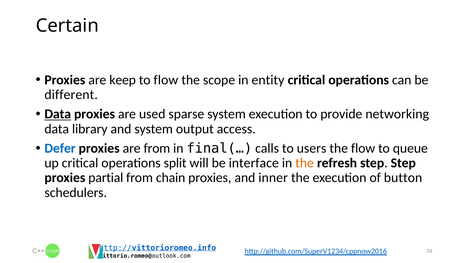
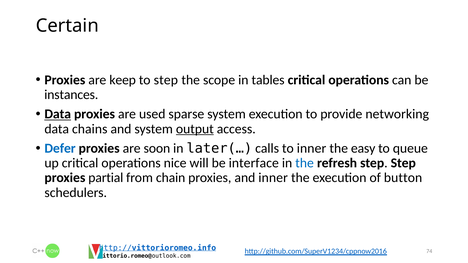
to flow: flow -> step (166, 80)
entity: entity -> tables (268, 80)
different: different -> instances (71, 95)
library: library -> chains (90, 129)
output underline: none -> present (195, 129)
are from: from -> soon (157, 149)
final(…: final(… -> later(… (219, 149)
to users: users -> inner (312, 149)
the flow: flow -> easy (363, 149)
split: split -> nice (175, 163)
the colour: orange -> blue (305, 163)
